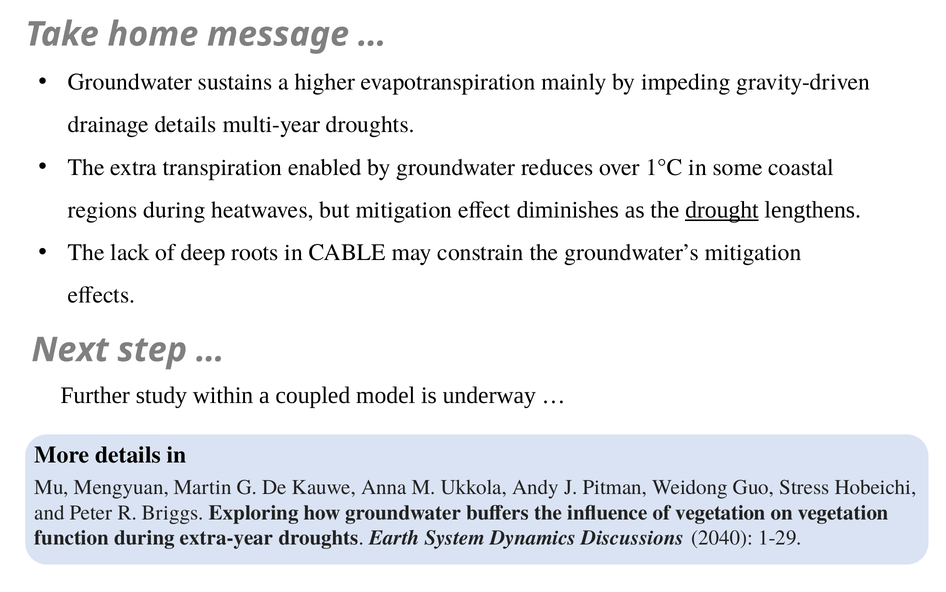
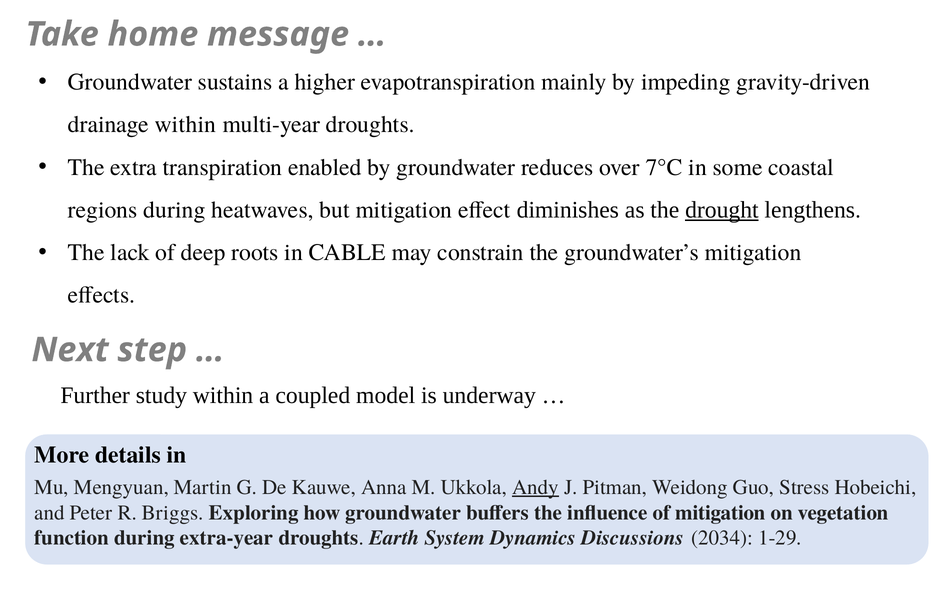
drainage details: details -> within (185, 124)
1°C: 1°C -> 7°C (664, 167)
Andy underline: none -> present (536, 487)
of vegetation: vegetation -> mitigation (721, 512)
2040: 2040 -> 2034 (722, 537)
